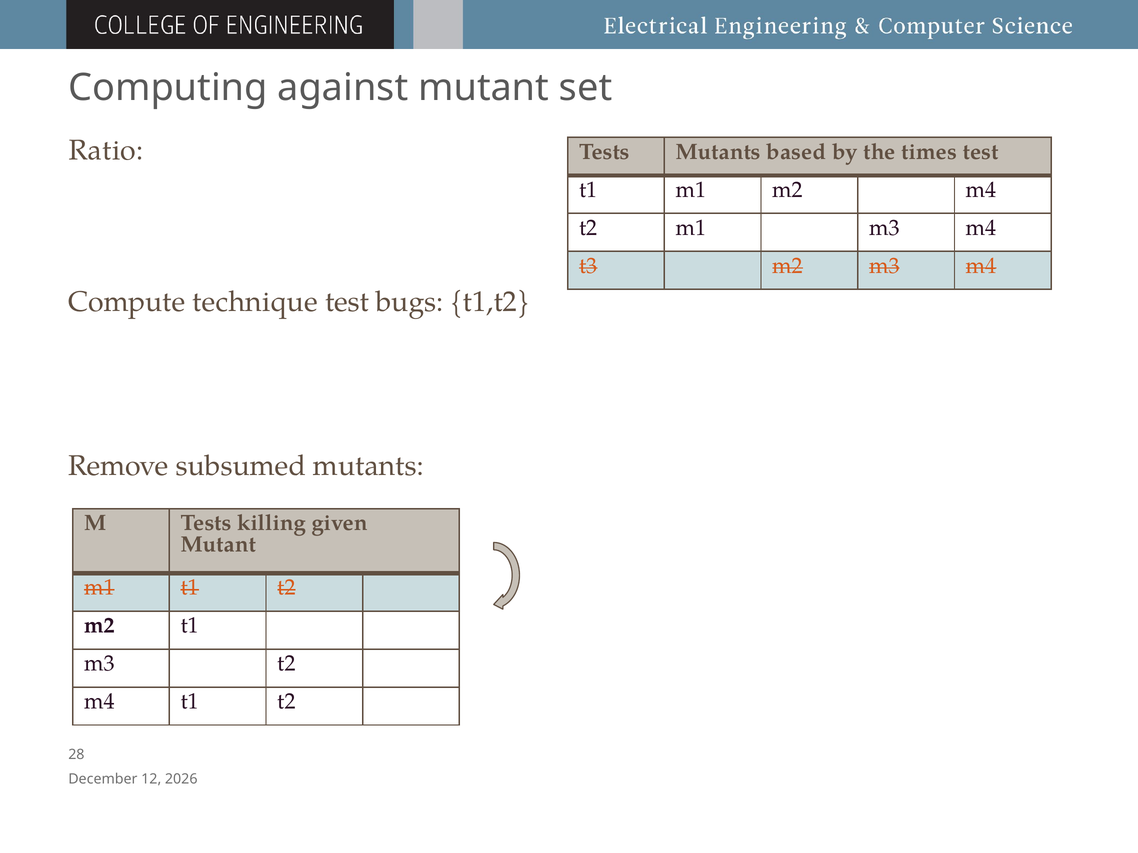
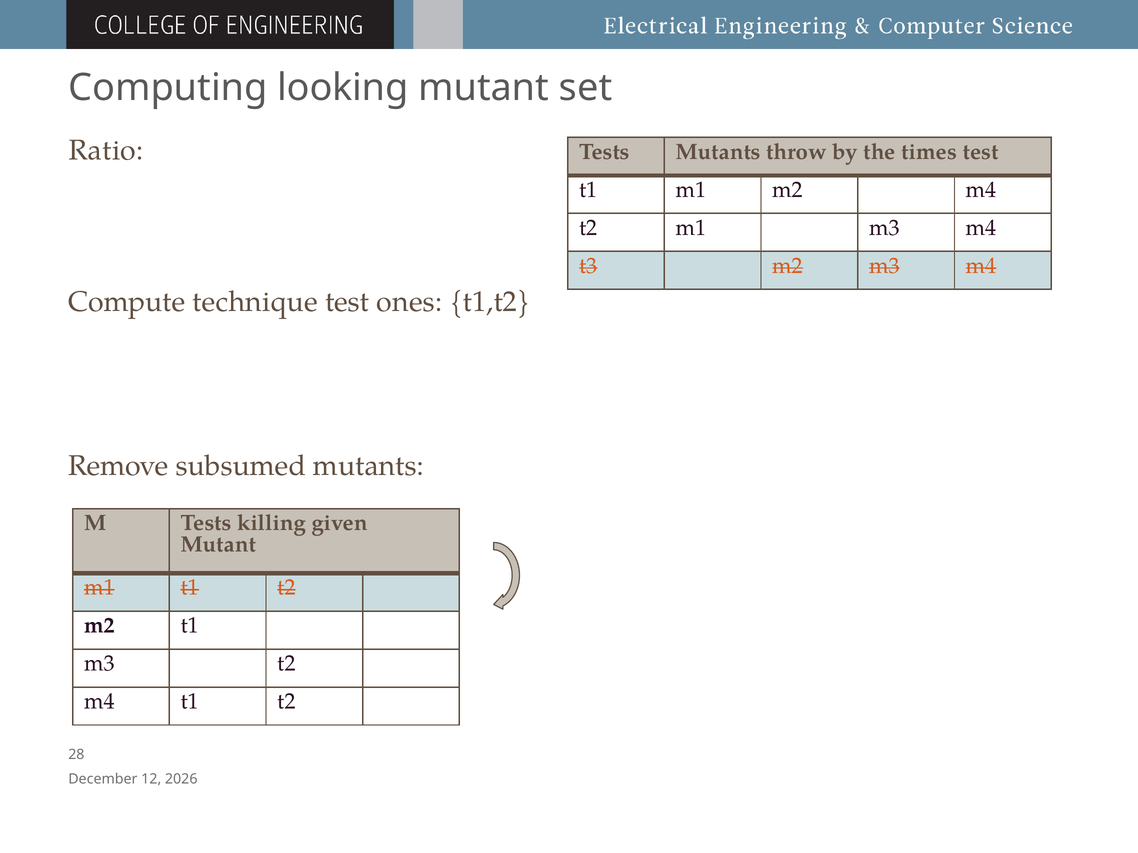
against: against -> looking (343, 88)
based: based -> throw (796, 152)
bugs: bugs -> ones (409, 302)
